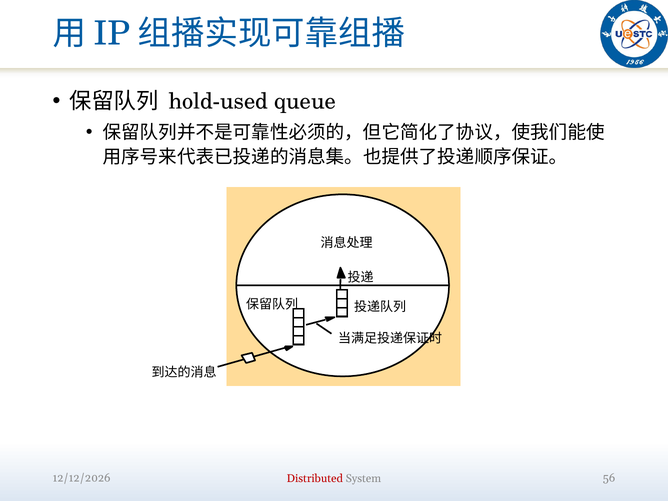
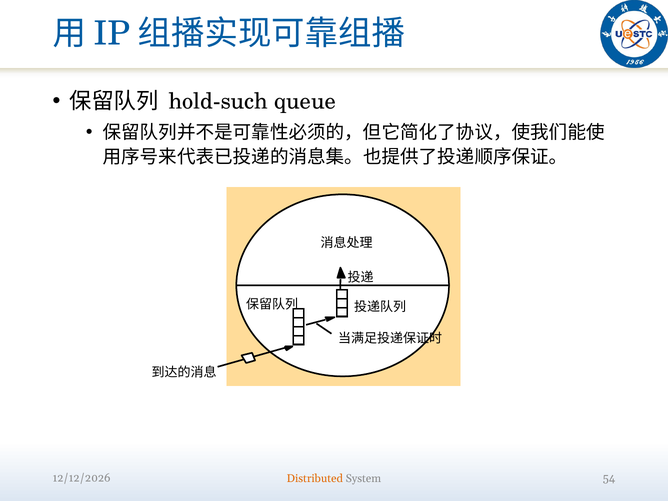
hold-used: hold-used -> hold-such (218, 102)
Distributed colour: red -> orange (315, 478)
56: 56 -> 54 (609, 478)
